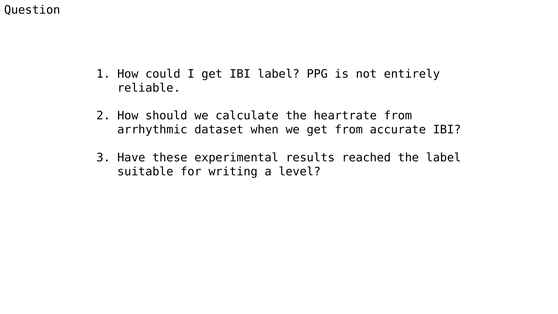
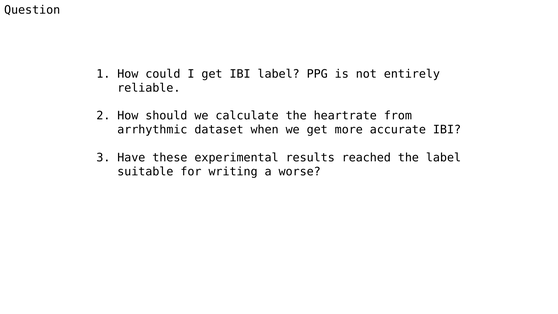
get from: from -> more (349, 130)
level: level -> worse (300, 172)
